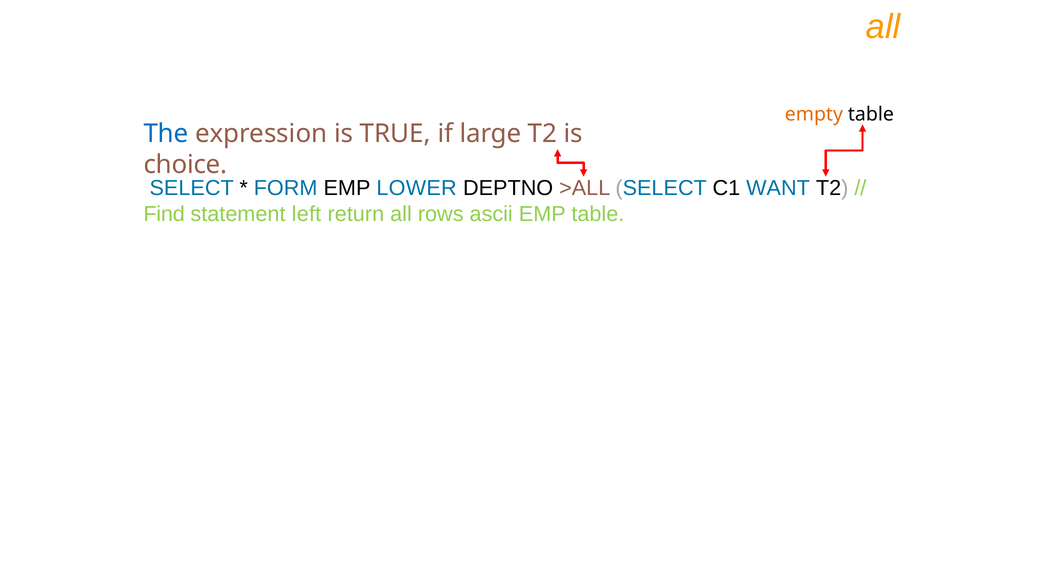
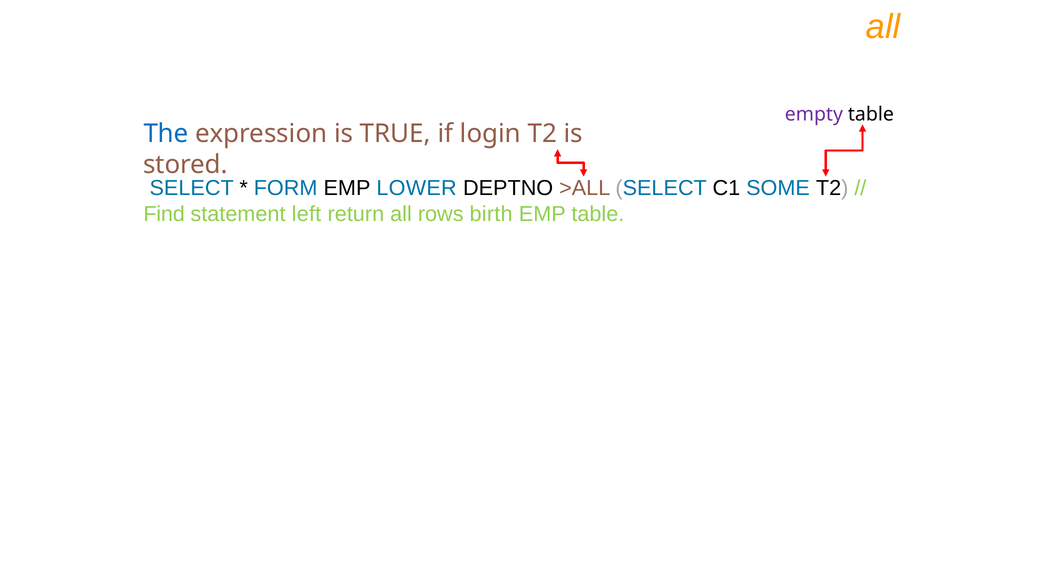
empty colour: orange -> purple (814, 114)
large: large -> login (490, 134)
choice: choice -> stored (185, 165)
WANT: WANT -> SOME (778, 188)
ascii: ascii -> birth (491, 214)
